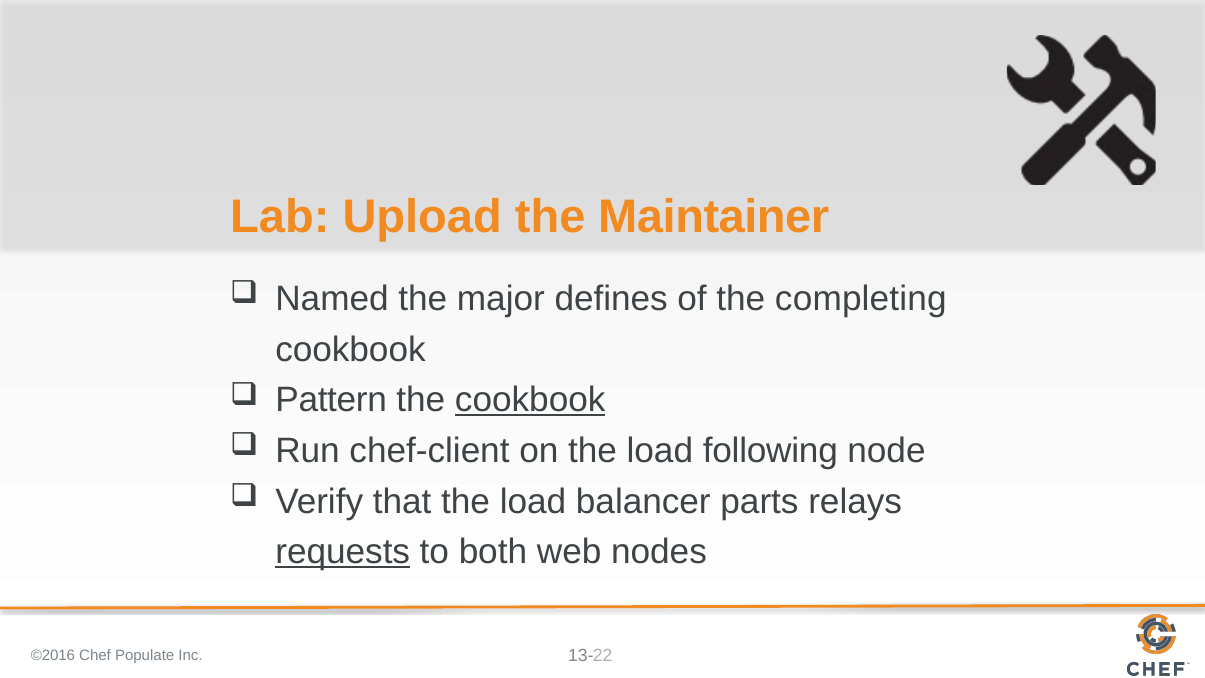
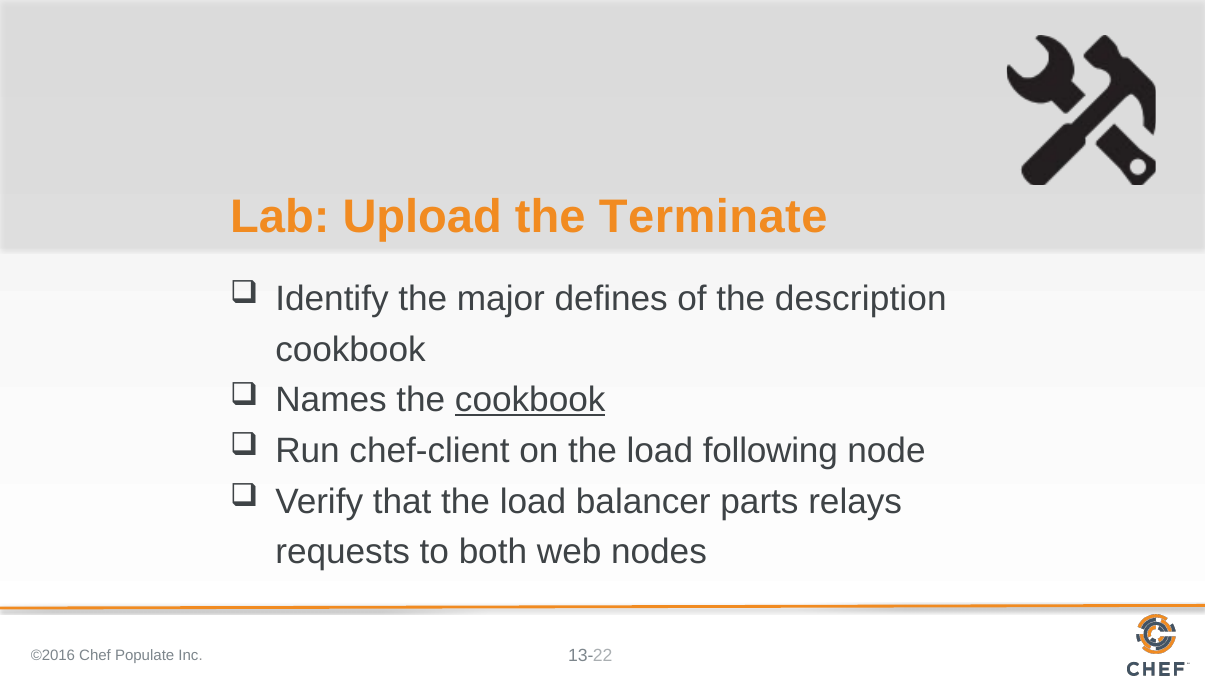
Maintainer: Maintainer -> Terminate (713, 217)
Named: Named -> Identify (332, 299)
completing: completing -> description (861, 299)
Pattern: Pattern -> Names (331, 400)
requests underline: present -> none (343, 552)
